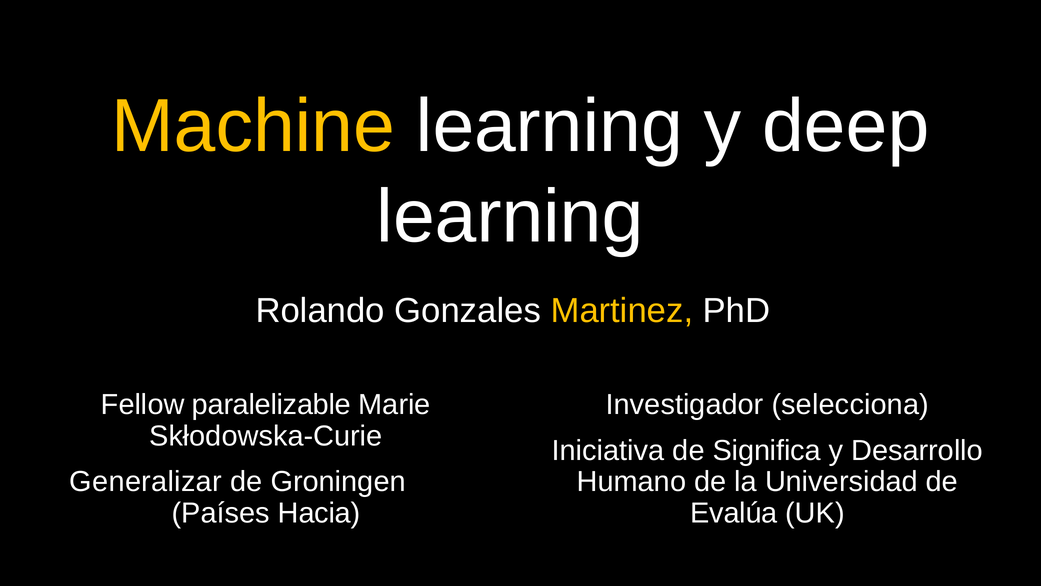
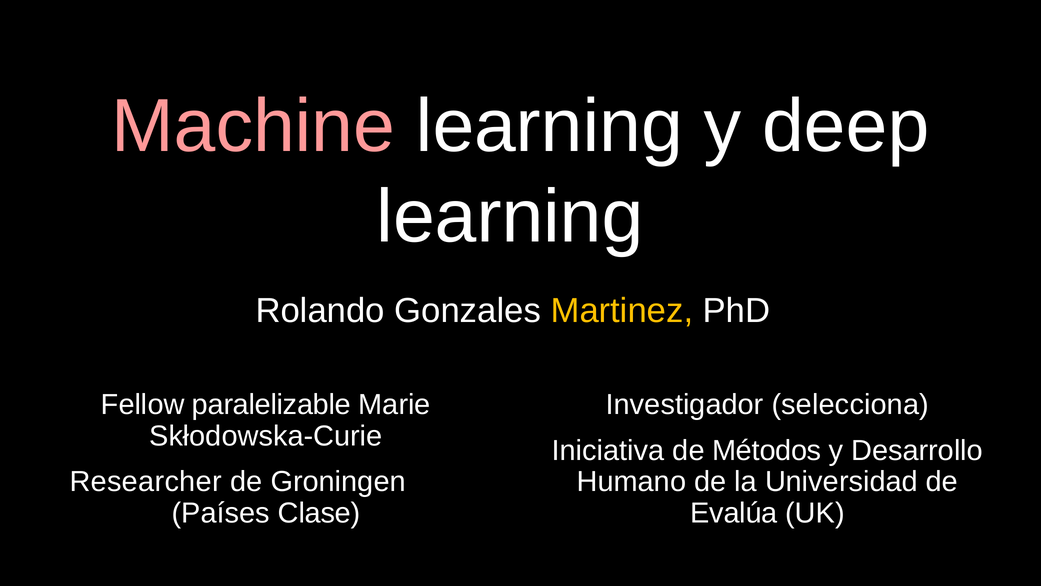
Machine colour: yellow -> pink (253, 126)
Significa: Significa -> Métodos (767, 450)
Generalizar: Generalizar -> Researcher (146, 481)
Hacia: Hacia -> Clase (319, 513)
